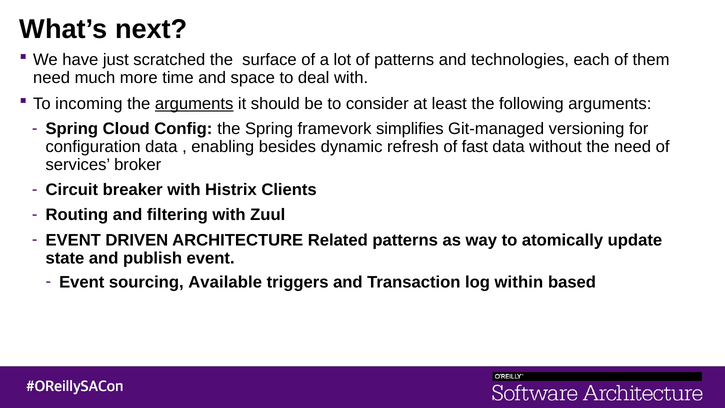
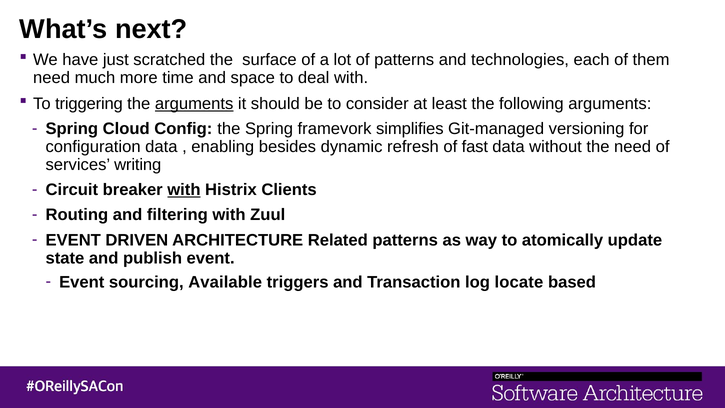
incoming: incoming -> triggering (89, 104)
broker: broker -> writing (138, 165)
with underline: none -> present (184, 190)
within: within -> locate (519, 282)
